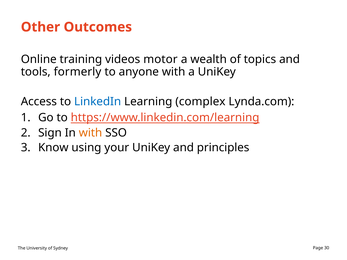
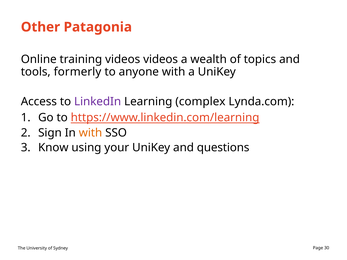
Outcomes: Outcomes -> Patagonia (98, 27)
videos motor: motor -> videos (161, 59)
LinkedIn colour: blue -> purple (98, 102)
principles: principles -> questions (223, 148)
